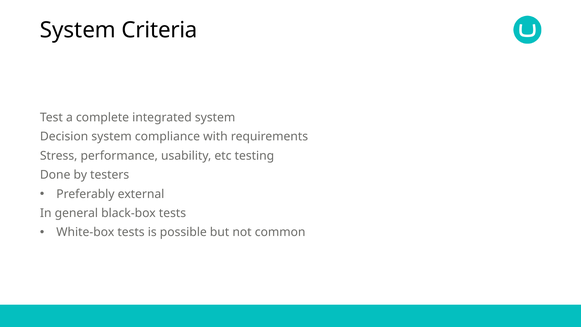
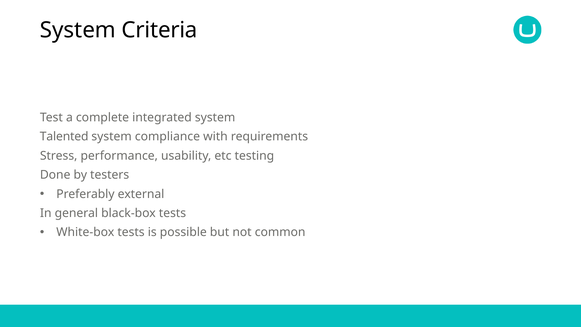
Decision: Decision -> Talented (64, 137)
